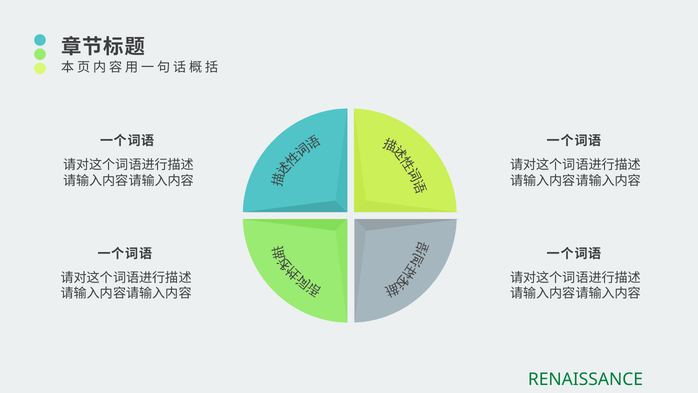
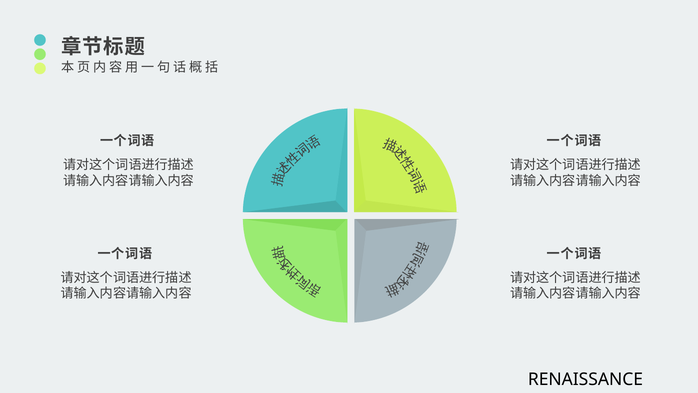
RENAISSANCE colour: green -> black (585, 379)
